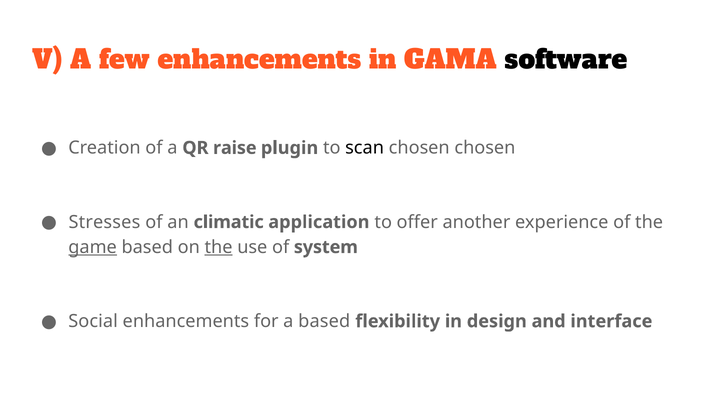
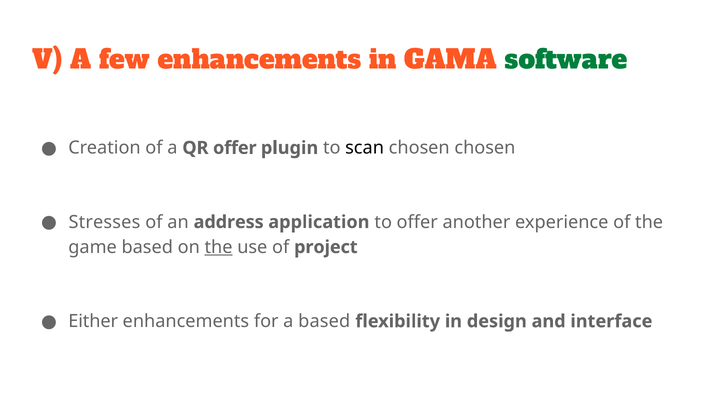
software colour: black -> green (566, 60)
QR raise: raise -> offer (235, 148)
climatic: climatic -> address (229, 222)
game underline: present -> none (93, 247)
system: system -> project (326, 247)
Social: Social -> Either (93, 322)
